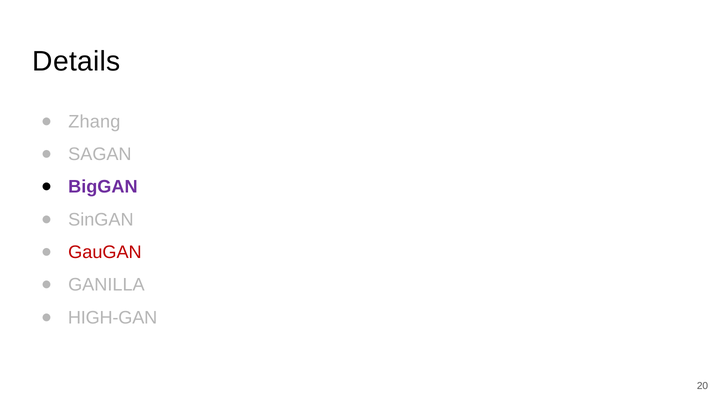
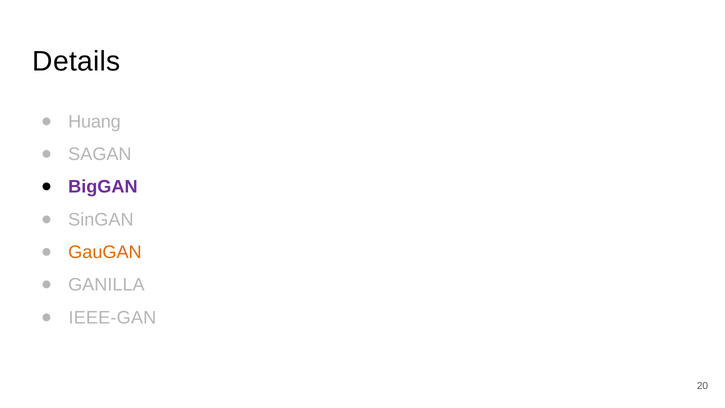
Zhang: Zhang -> Huang (94, 122)
GauGAN colour: red -> orange (105, 252)
HIGH-GAN: HIGH-GAN -> IEEE-GAN (112, 317)
